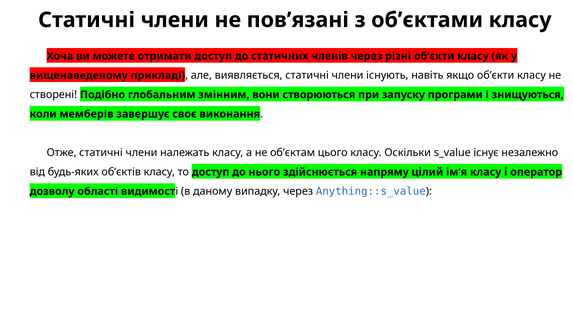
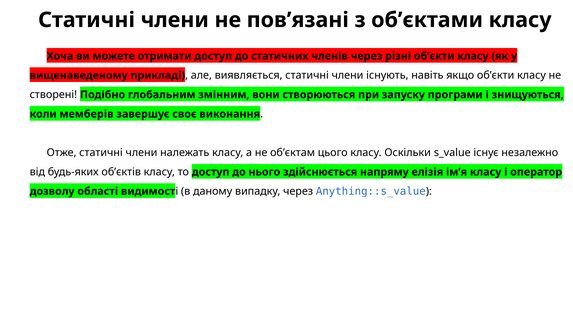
цілий: цілий -> елізія (427, 172)
